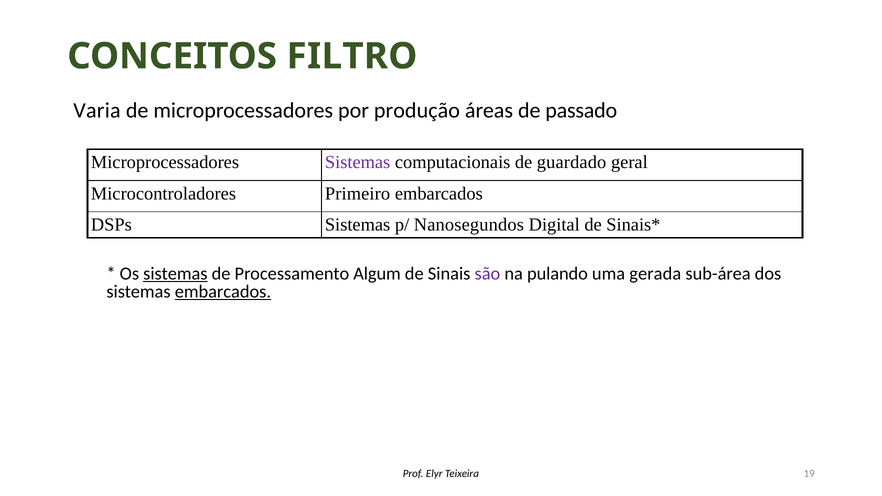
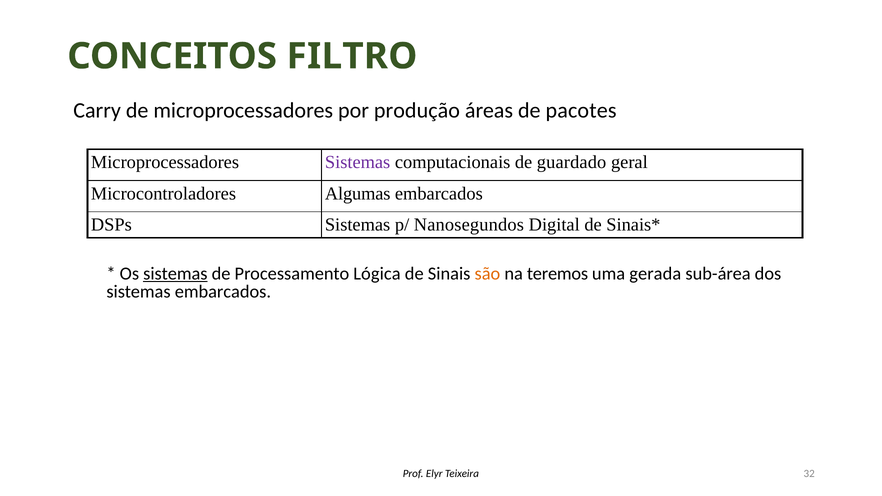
Varia: Varia -> Carry (97, 110)
passado: passado -> pacotes (581, 110)
Primeiro: Primeiro -> Algumas (358, 194)
Algum: Algum -> Lógica (377, 274)
são colour: purple -> orange (487, 274)
pulando: pulando -> teremos (558, 274)
embarcados underline: present -> none (223, 292)
19: 19 -> 32 (809, 474)
